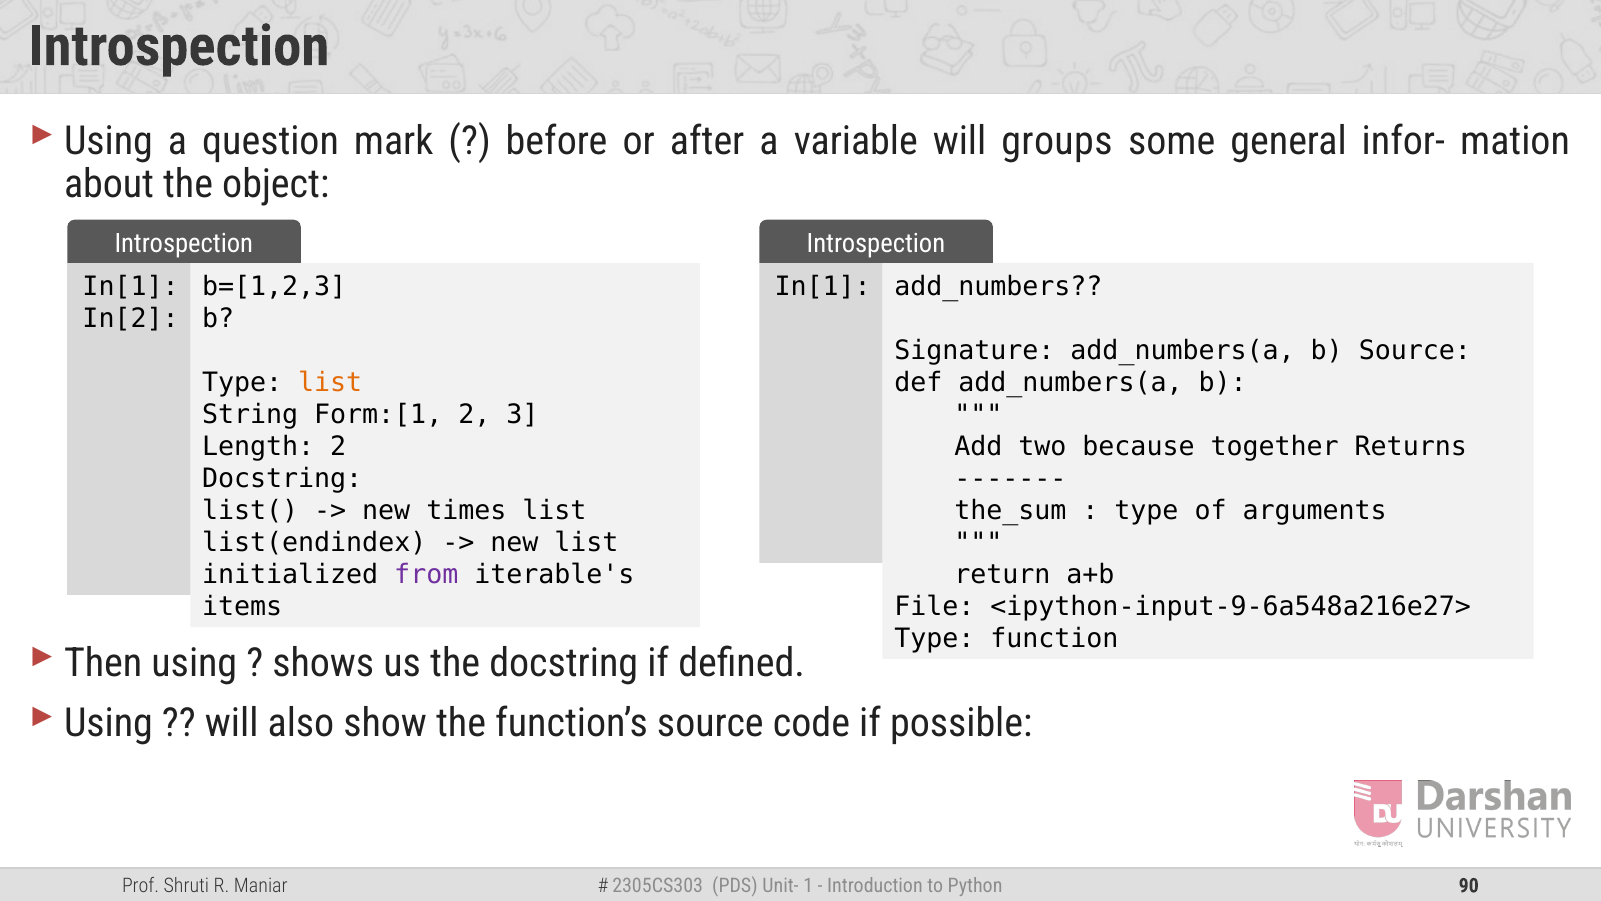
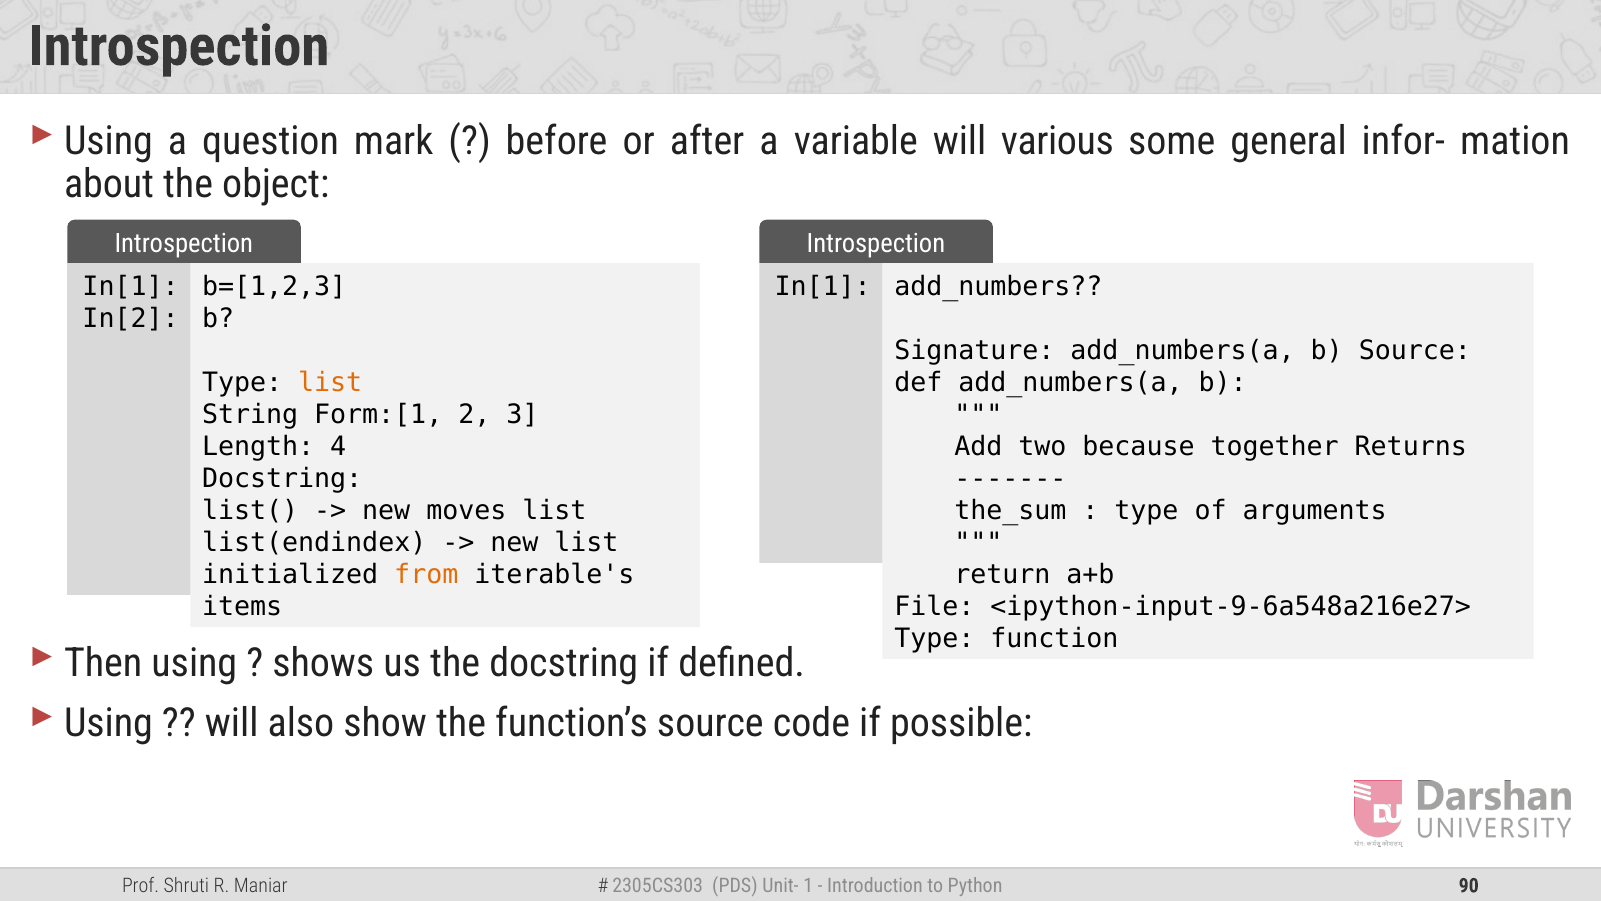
groups: groups -> various (1057, 141)
Length 2: 2 -> 4 (338, 447)
times: times -> moves (466, 511)
from colour: purple -> orange (426, 575)
